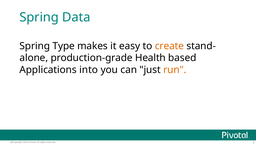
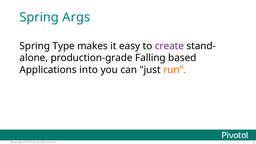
Data: Data -> Args (76, 17)
create colour: orange -> purple (169, 46)
Health: Health -> Falling (150, 58)
